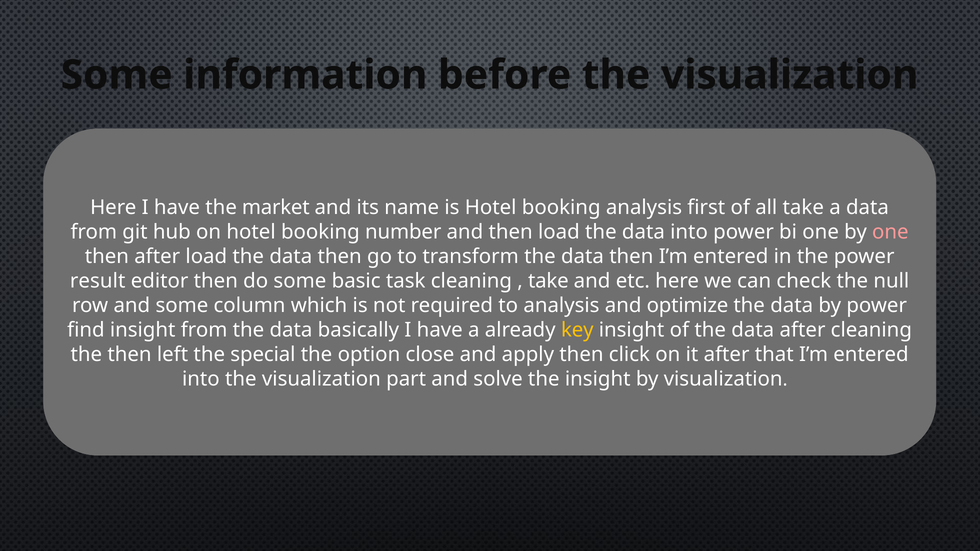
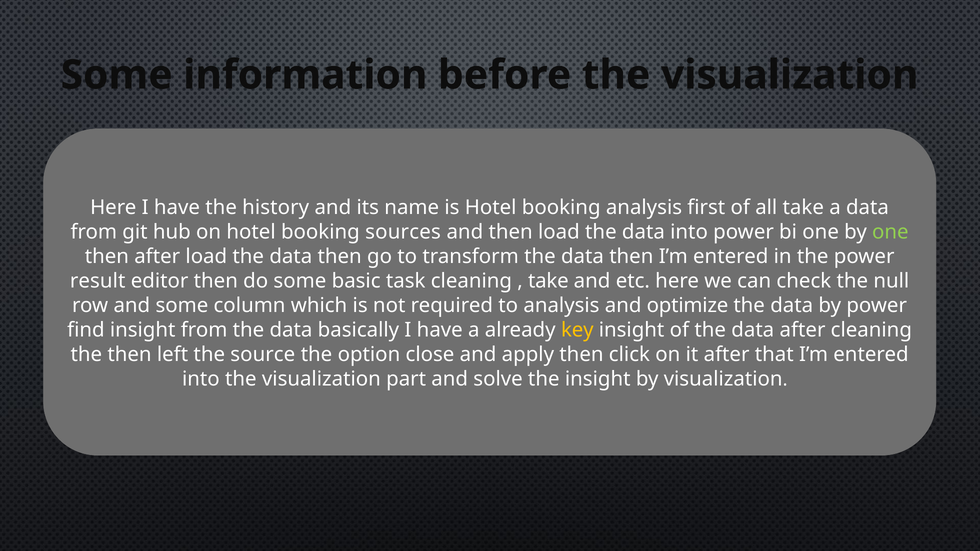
market: market -> history (276, 208)
number: number -> sources (403, 232)
one colour: pink -> light green (890, 232)
special: special -> source (263, 355)
